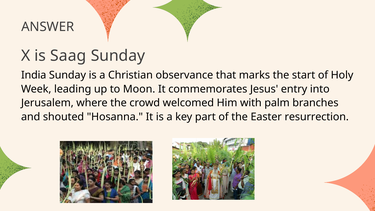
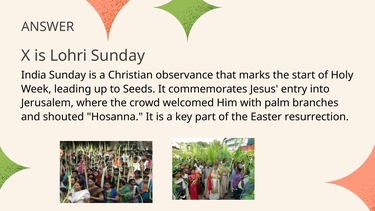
Saag: Saag -> Lohri (68, 56)
Moon: Moon -> Seeds (139, 89)
